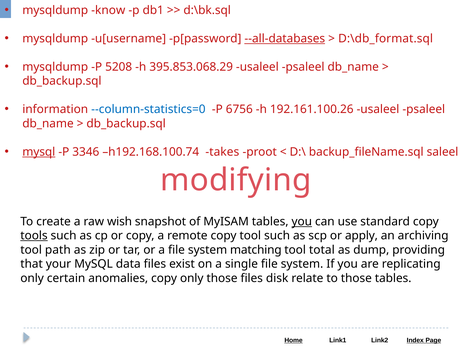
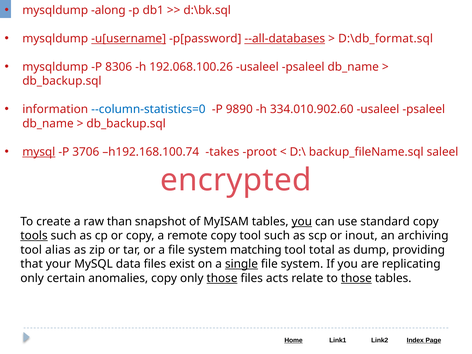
know: know -> along (108, 10)
u[username underline: none -> present (129, 39)
5208: 5208 -> 8306 (119, 67)
395.853.068.29: 395.853.068.29 -> 192.068.100.26 (191, 67)
6756: 6756 -> 9890 (239, 109)
192.161.100.26: 192.161.100.26 -> 334.010.902.60 (312, 109)
3346: 3346 -> 3706 (86, 152)
modifying: modifying -> encrypted (236, 180)
wish: wish -> than (120, 222)
apply: apply -> inout (361, 236)
path: path -> alias (58, 250)
single underline: none -> present (241, 264)
those underline: none -> present (222, 278)
disk: disk -> acts (277, 278)
those underline: none -> present (356, 278)
